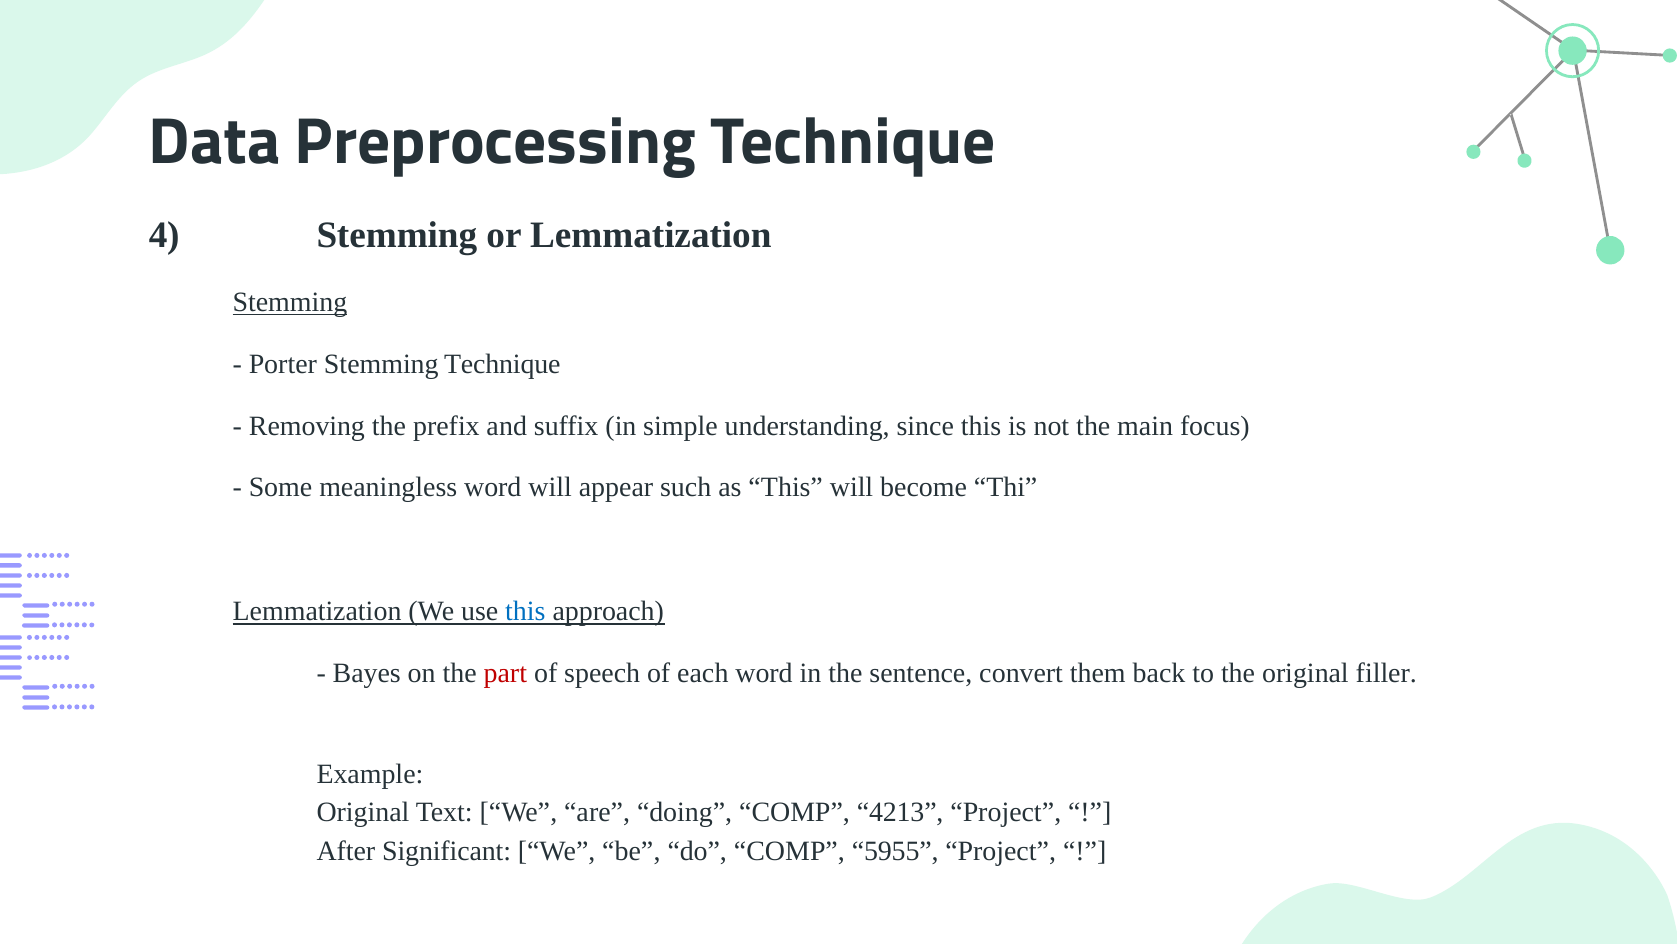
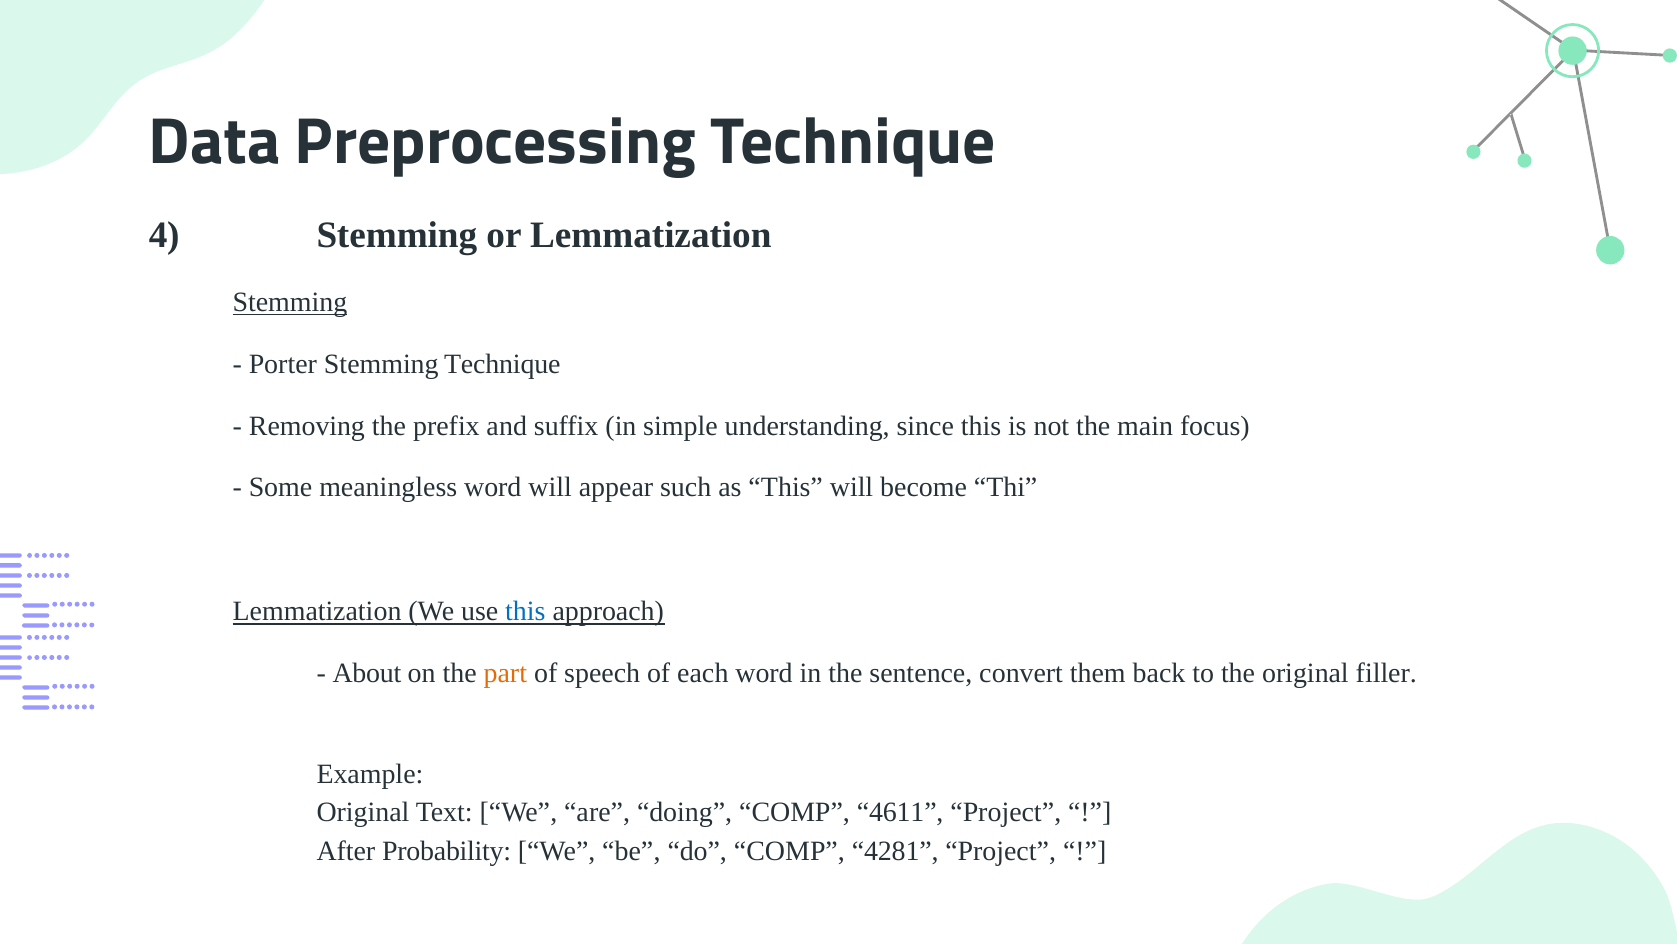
Bayes: Bayes -> About (367, 673)
part colour: red -> orange (505, 673)
4213: 4213 -> 4611 (900, 812)
Significant: Significant -> Probability (447, 851)
5955: 5955 -> 4281 (895, 851)
